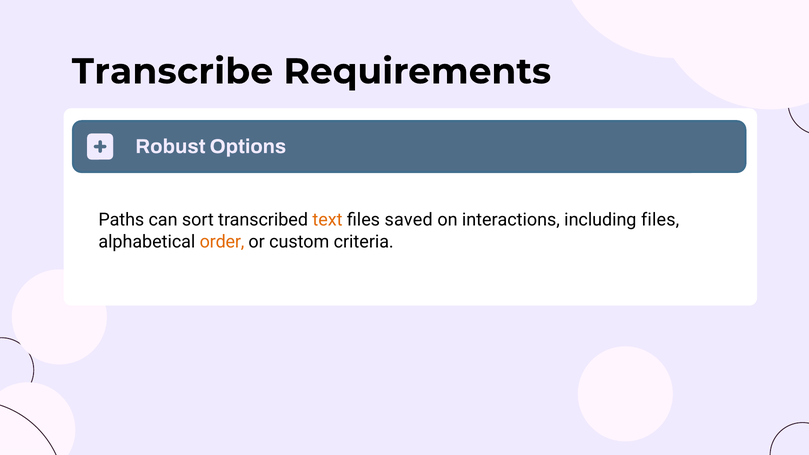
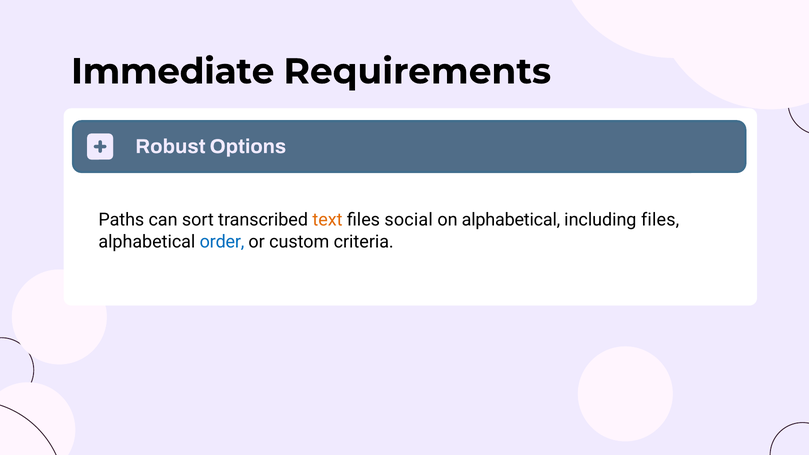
Transcribe: Transcribe -> Immediate (173, 72)
saved: saved -> social (409, 220)
on interactions: interactions -> alphabetical (511, 220)
order colour: orange -> blue (222, 242)
